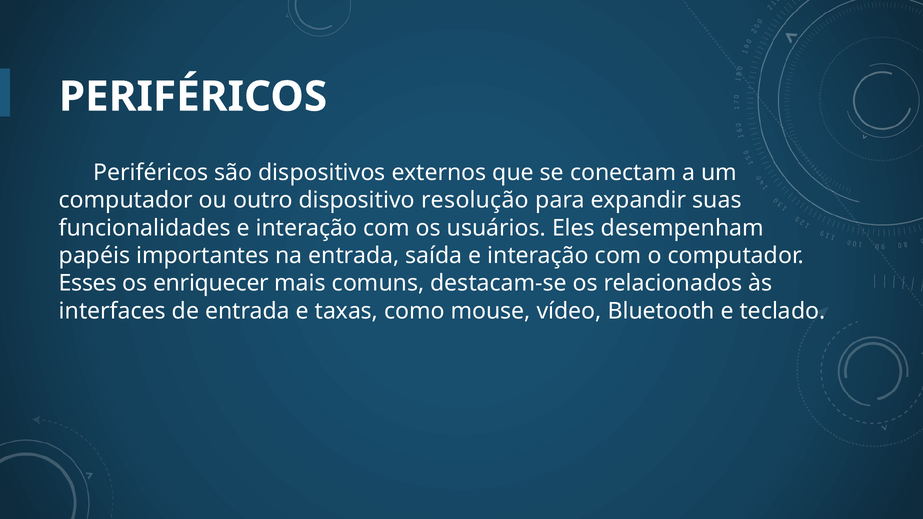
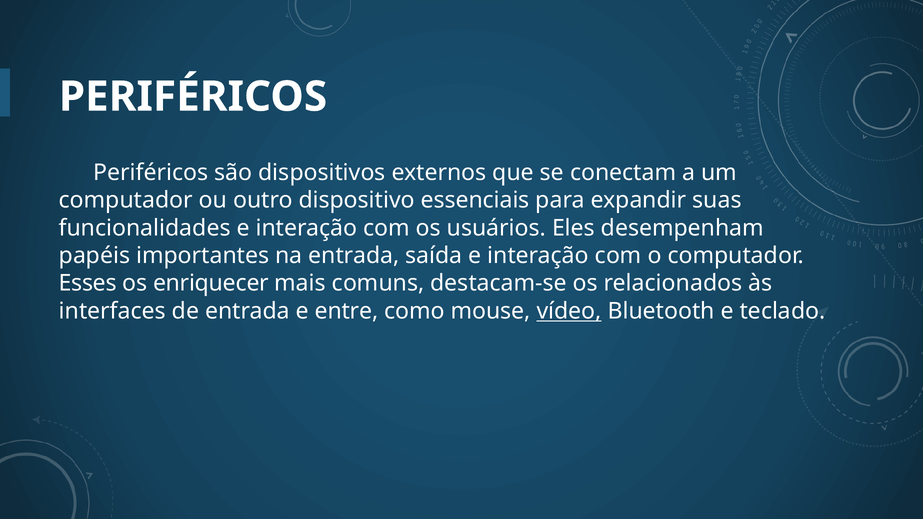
resolução: resolução -> essenciais (475, 200)
taxas: taxas -> entre (347, 311)
vídeo underline: none -> present (569, 311)
